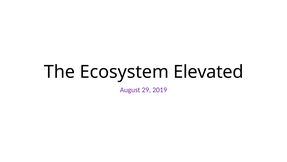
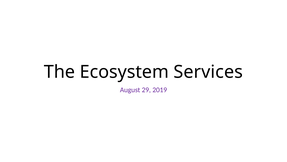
Elevated: Elevated -> Services (208, 72)
